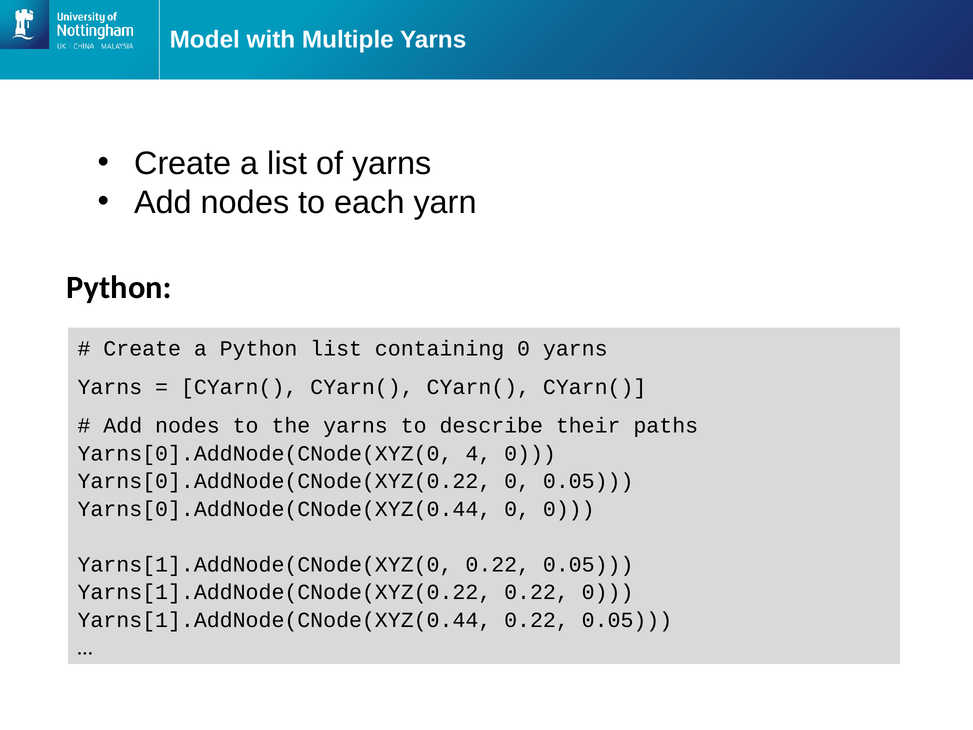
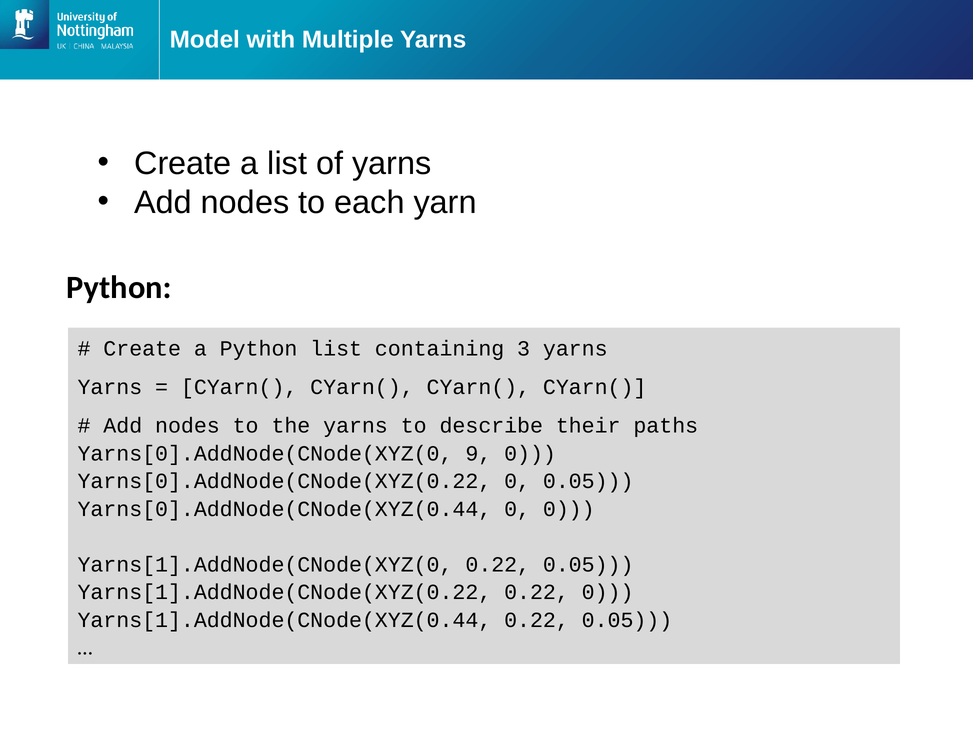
containing 0: 0 -> 3 (524, 349)
4: 4 -> 9 (478, 453)
